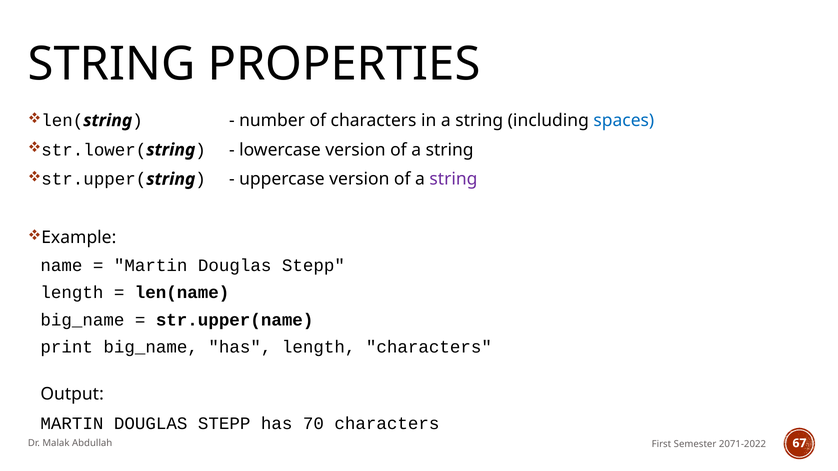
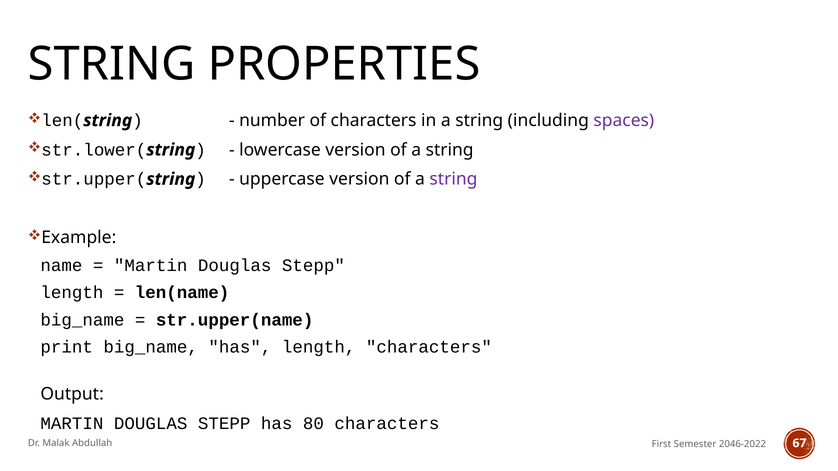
spaces colour: blue -> purple (624, 121)
70: 70 -> 80 (313, 424)
2071-2022: 2071-2022 -> 2046-2022 (742, 444)
